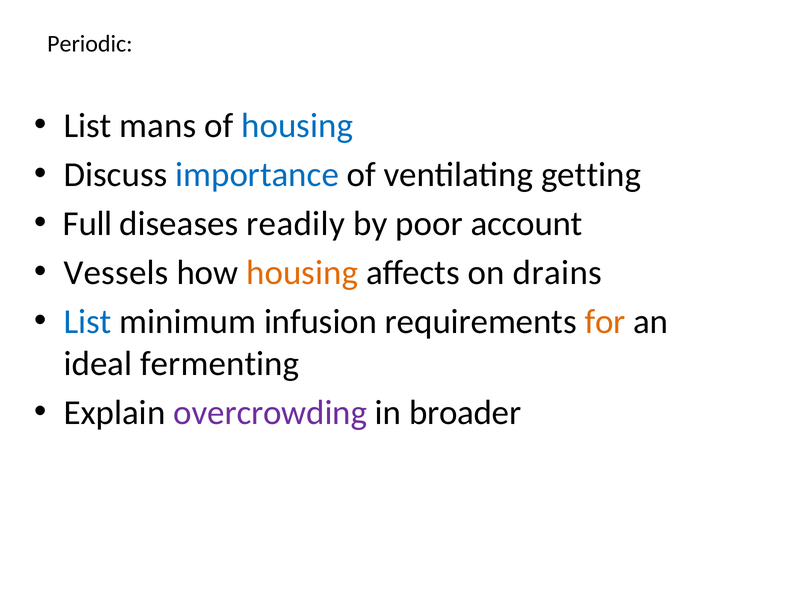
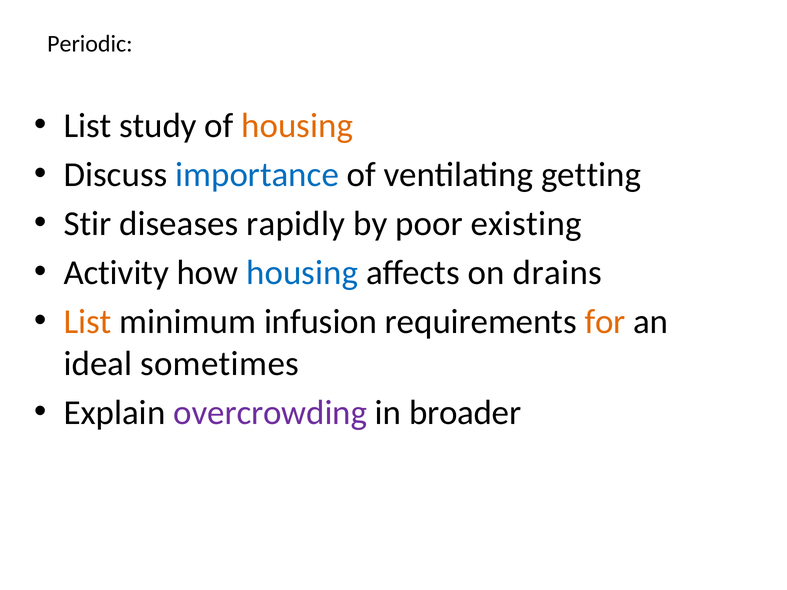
mans: mans -> study (158, 126)
housing colour: blue -> orange (297, 126)
Full: Full -> Stir (87, 224)
readily: readily -> rapidly (296, 224)
account: account -> existing (526, 224)
Vessels: Vessels -> Activity (116, 273)
housing colour: orange -> blue (302, 273)
List colour: blue -> orange (88, 322)
fermenting: fermenting -> sometimes (220, 364)
